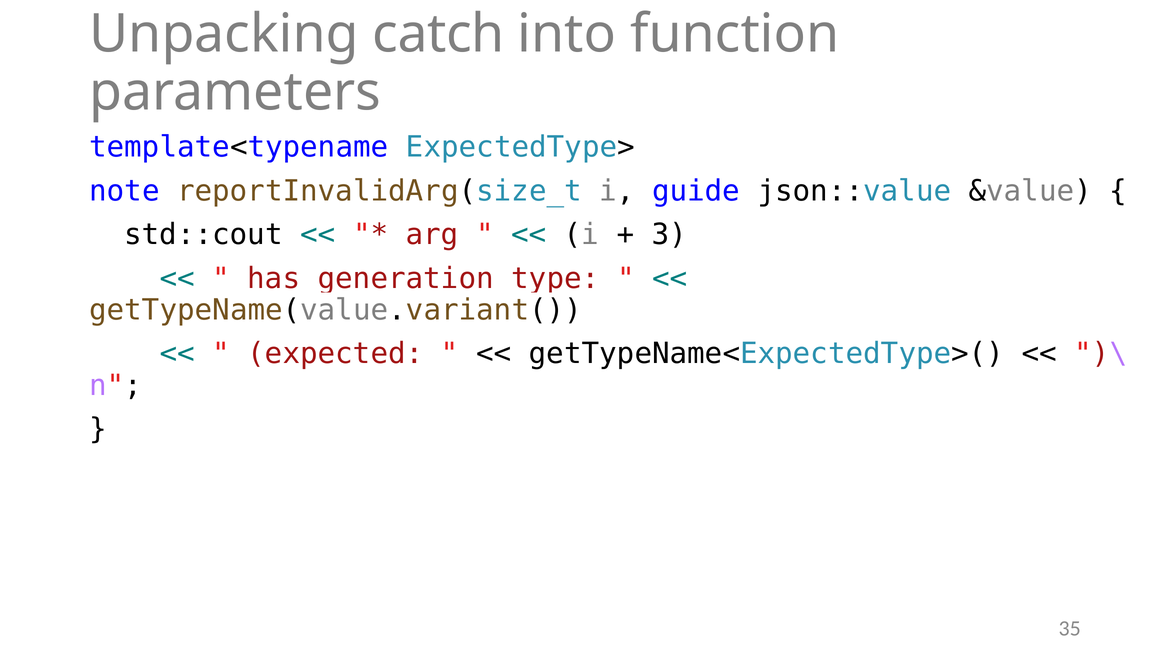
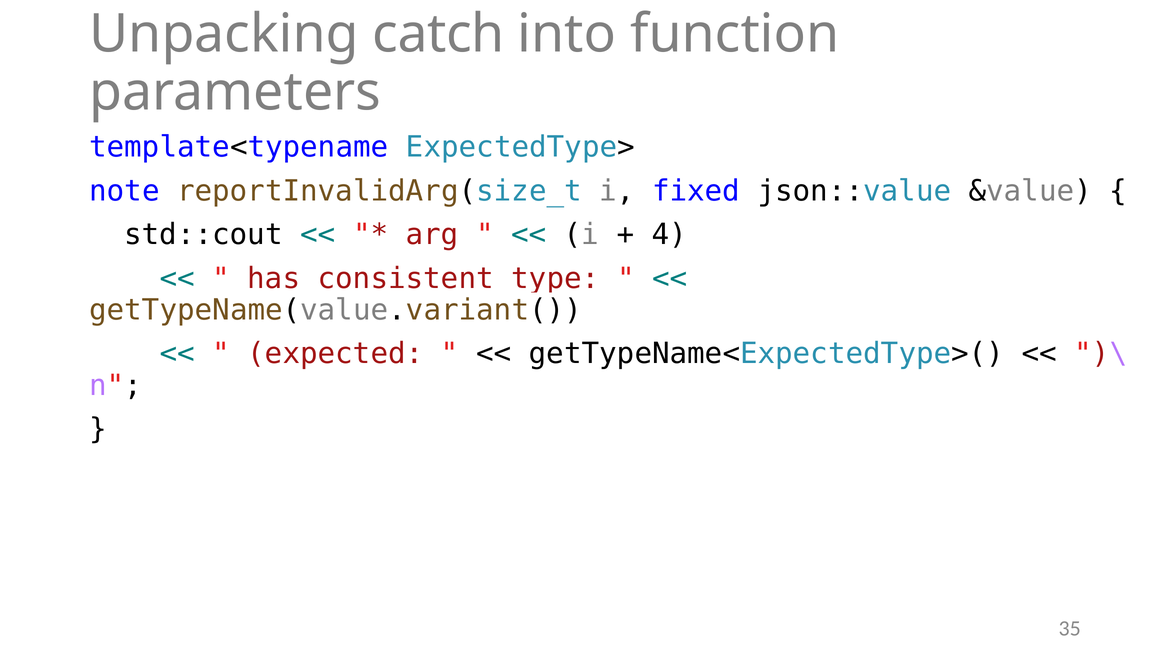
guide: guide -> fixed (696, 191)
3: 3 -> 4 (669, 235)
generation: generation -> consistent (406, 279)
